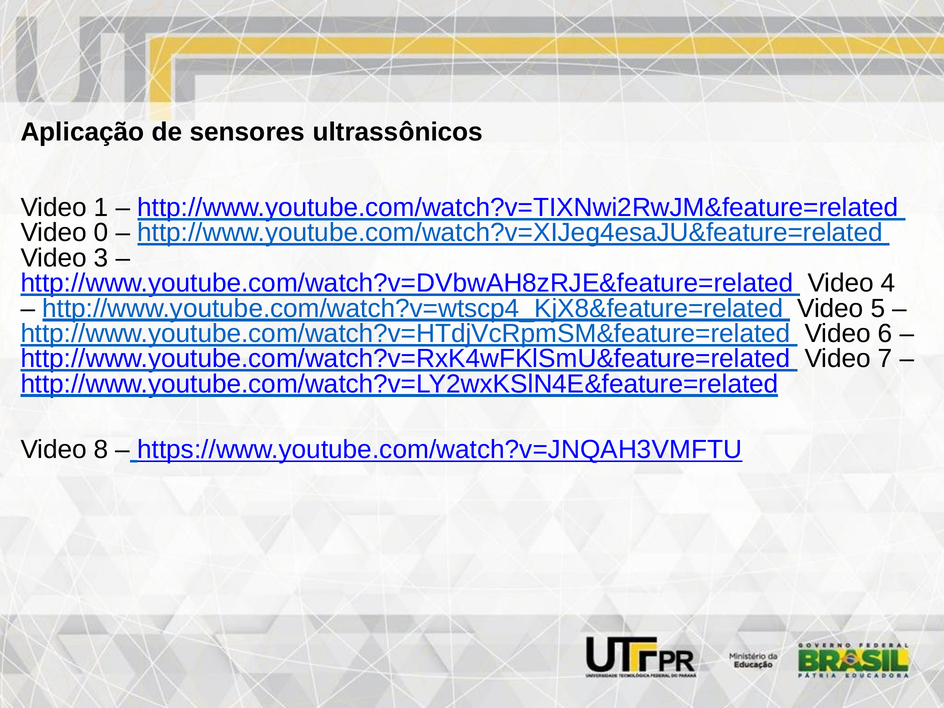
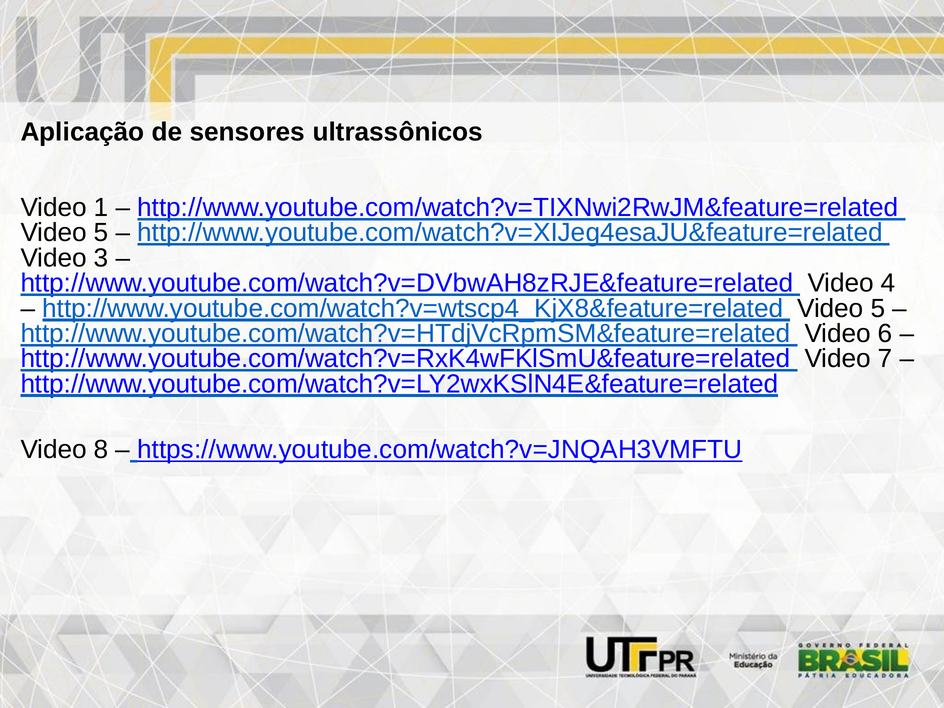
0: 0 -> 5 (101, 233)
